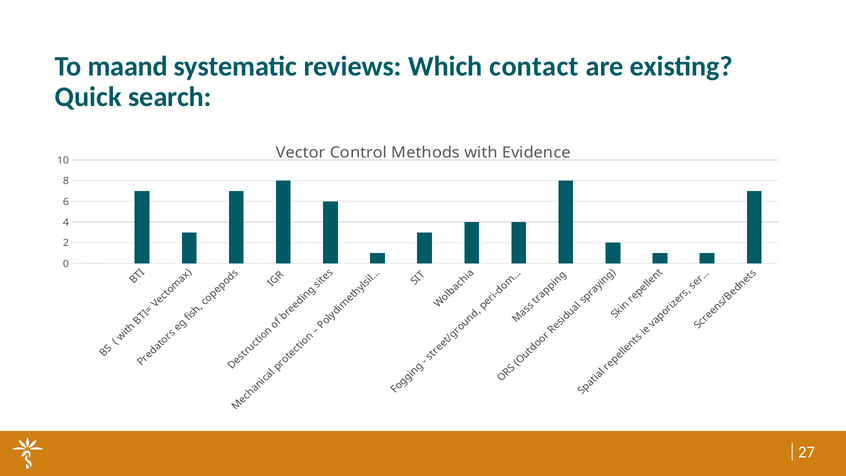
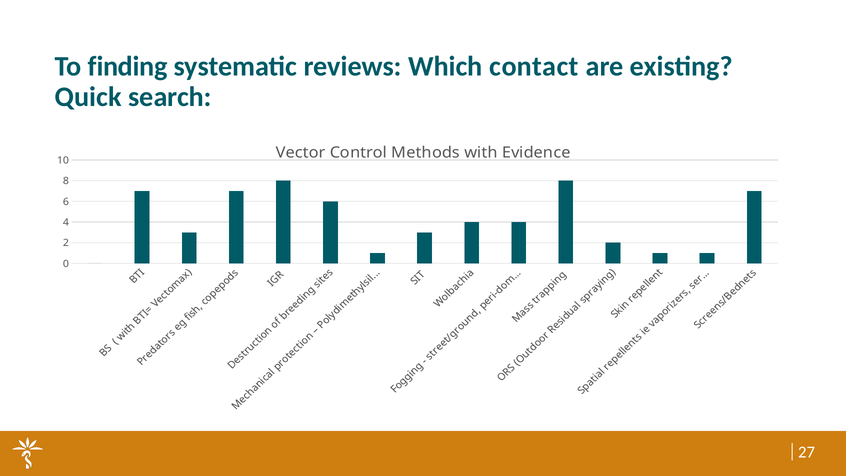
maand: maand -> finding (128, 66)
